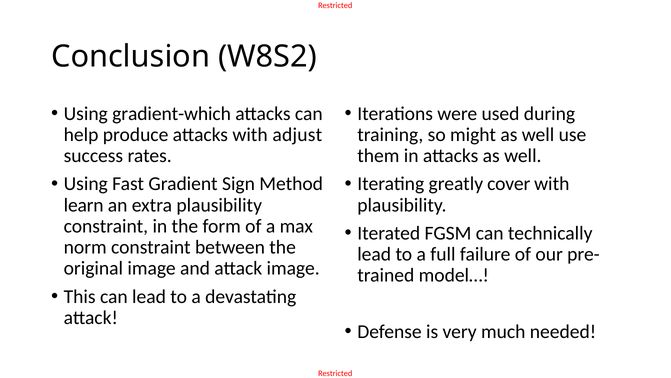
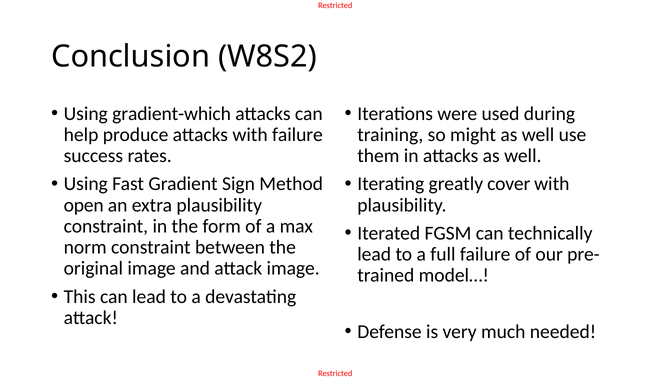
with adjust: adjust -> failure (297, 135)
learn: learn -> open (84, 205)
